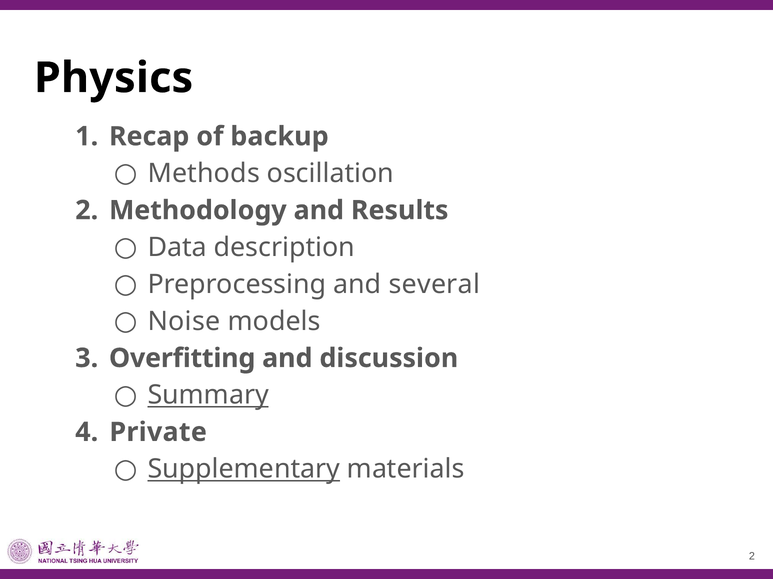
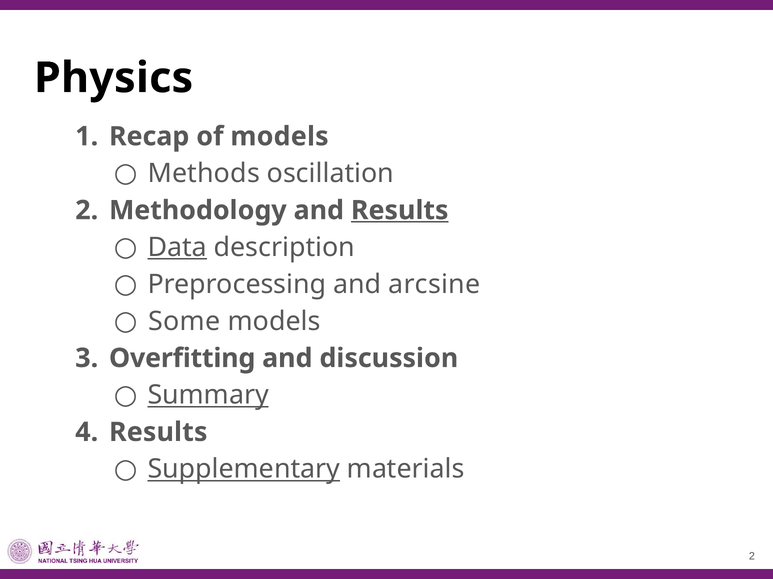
of backup: backup -> models (279, 137)
Results underline: none -> present (400, 211)
Data underline: none -> present (177, 248)
several: several -> arcsine (434, 285)
Noise: Noise -> Some (184, 322)
Private: Private -> Results (158, 433)
